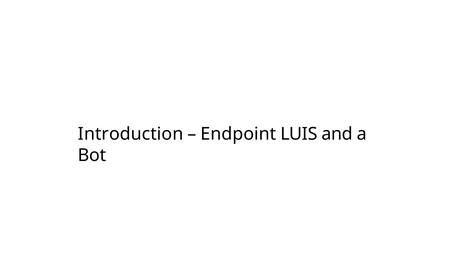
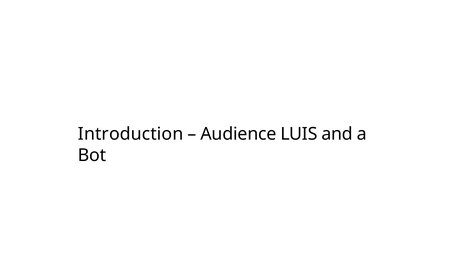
Endpoint: Endpoint -> Audience (238, 134)
